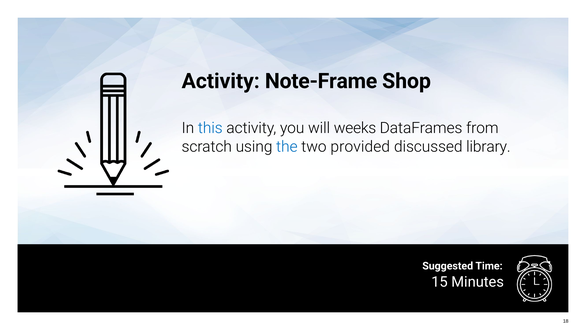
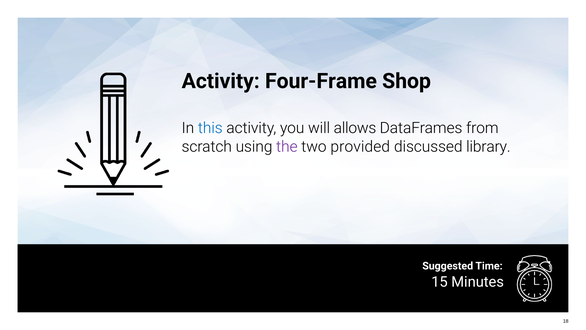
Note-Frame: Note-Frame -> Four-Frame (321, 81)
weeks: weeks -> allows (355, 128)
the colour: blue -> purple (287, 146)
